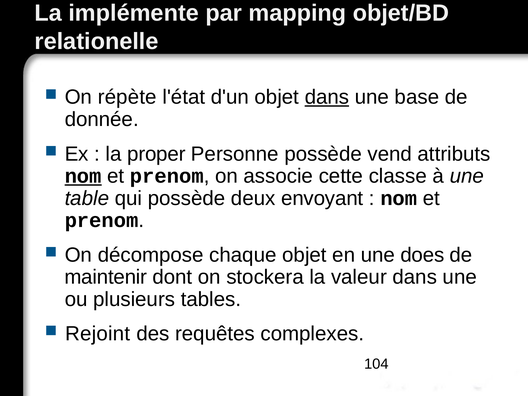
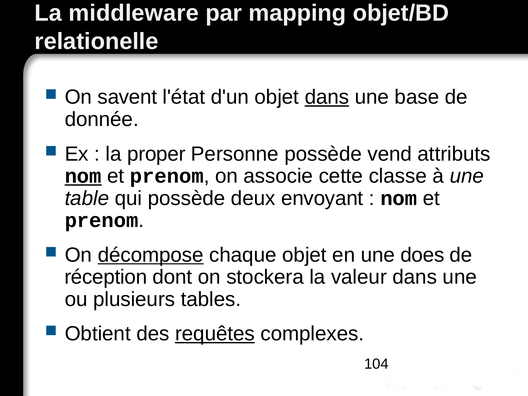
implémente: implémente -> middleware (134, 13)
répète: répète -> savent (127, 97)
décompose underline: none -> present (151, 255)
maintenir: maintenir -> réception (106, 277)
Rejoint: Rejoint -> Obtient (98, 334)
requêtes underline: none -> present (215, 334)
